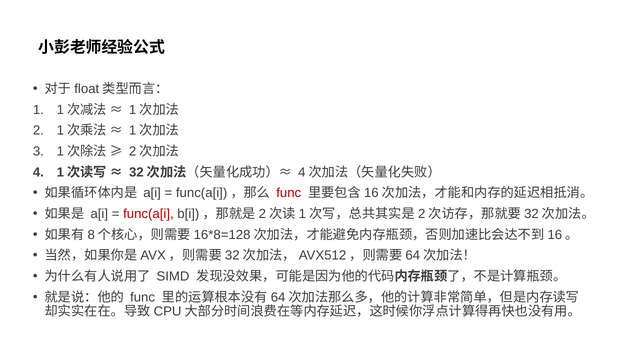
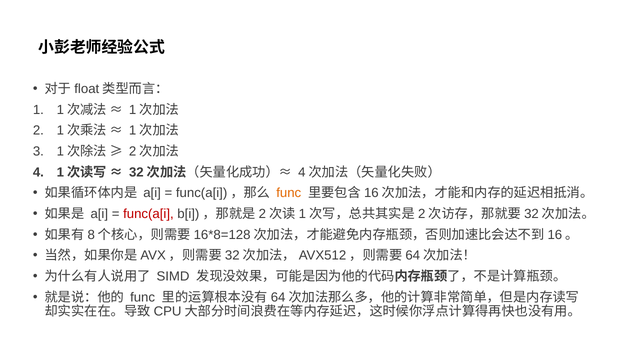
func colour: red -> orange (289, 193)
